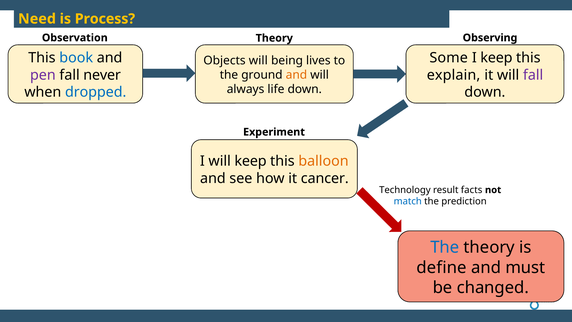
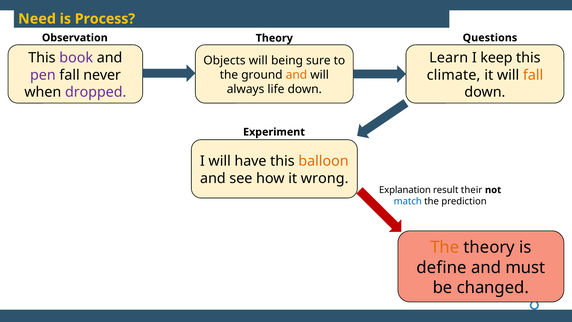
Observing: Observing -> Questions (490, 38)
book colour: blue -> purple (76, 58)
Some: Some -> Learn (449, 58)
lives: lives -> sure (318, 60)
explain: explain -> climate (454, 75)
fall colour: purple -> orange (533, 75)
dropped colour: blue -> purple (96, 92)
will keep: keep -> have (250, 161)
cancer: cancer -> wrong (325, 178)
Technology: Technology -> Explanation (405, 190)
facts: facts -> their (472, 190)
The colour: blue -> orange (445, 247)
